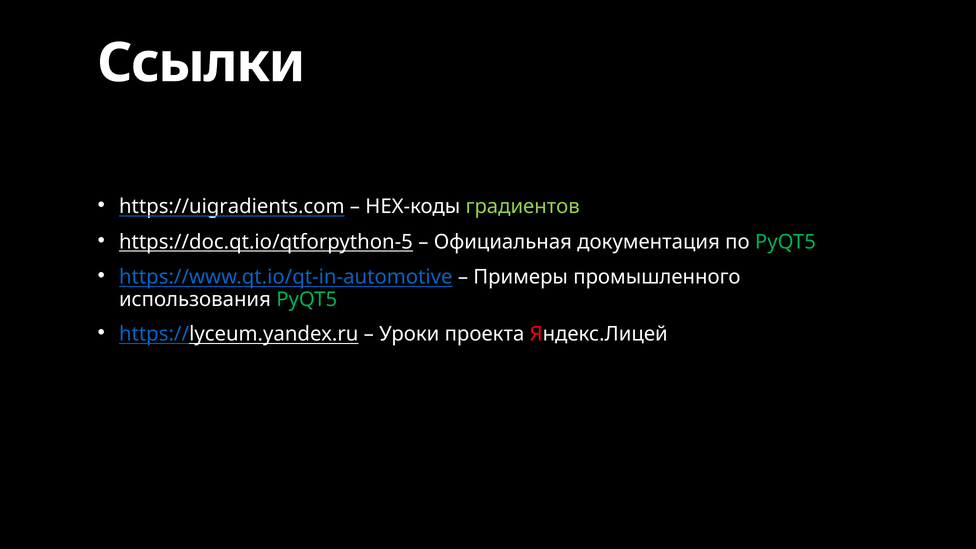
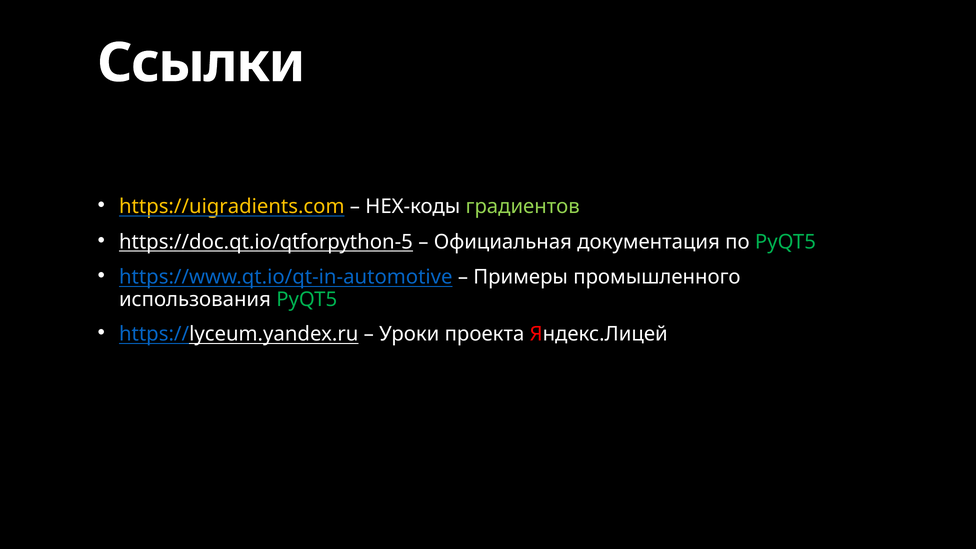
https://uigradients.com colour: white -> yellow (232, 207)
